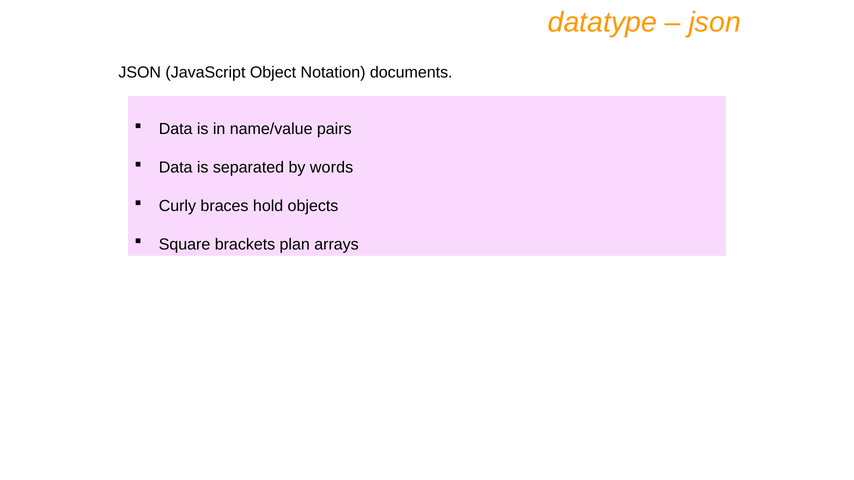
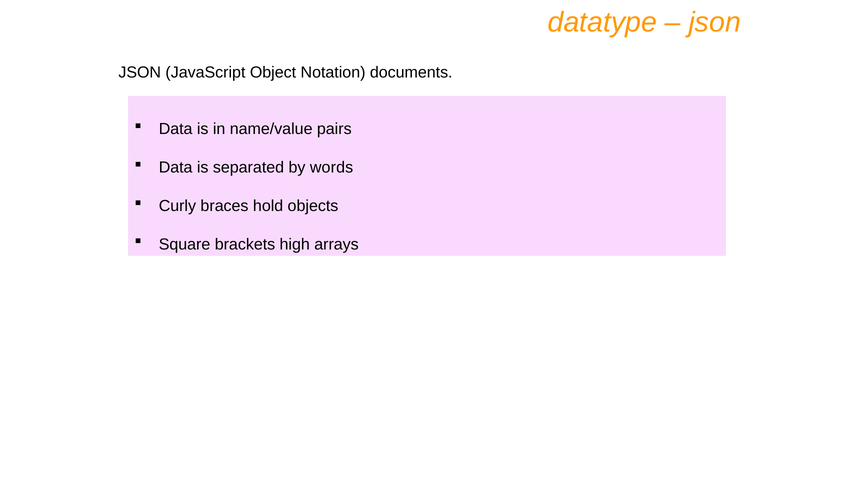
plan: plan -> high (295, 244)
